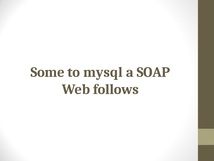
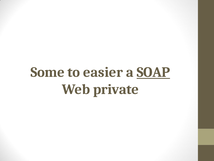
mysql: mysql -> easier (103, 72)
SOAP underline: none -> present (153, 72)
follows: follows -> private (116, 89)
